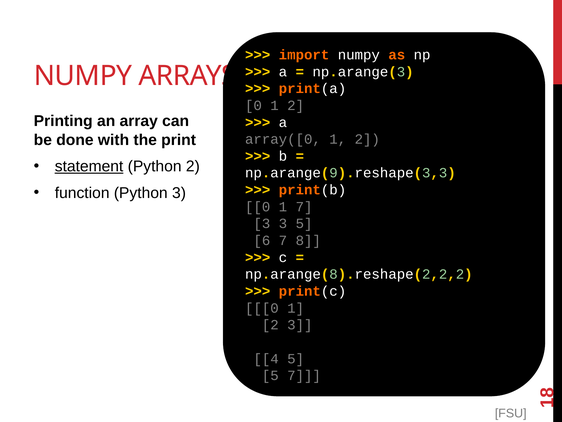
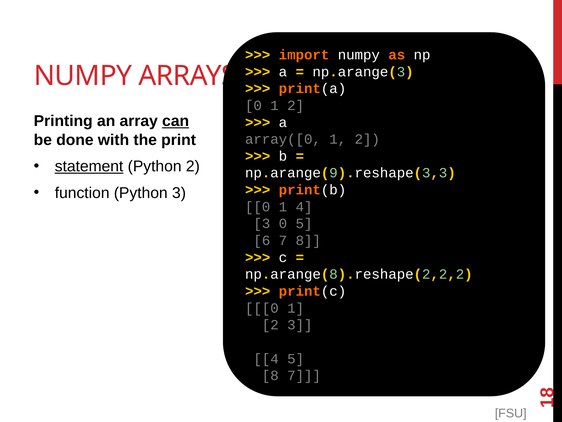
can underline: none -> present (176, 121)
1 7: 7 -> 4 (304, 207)
3 3: 3 -> 0 (283, 223)
5: 5 -> 8 (270, 375)
